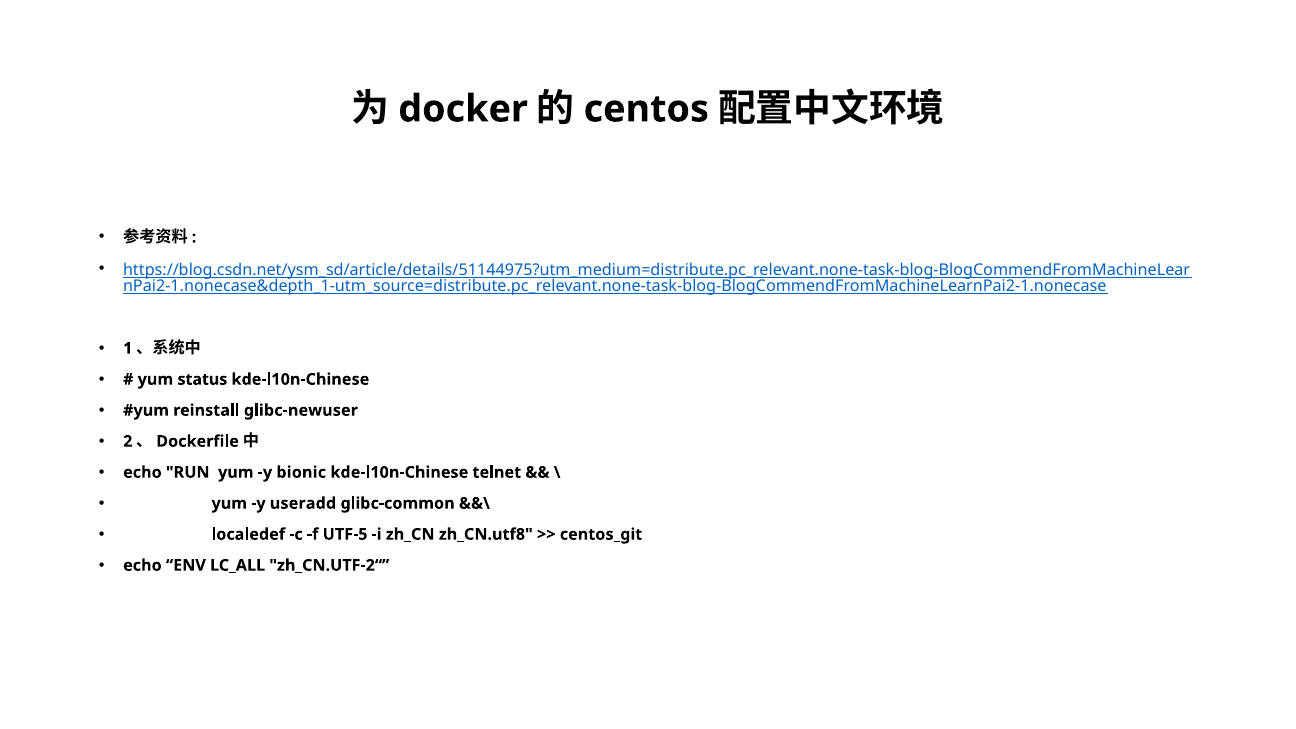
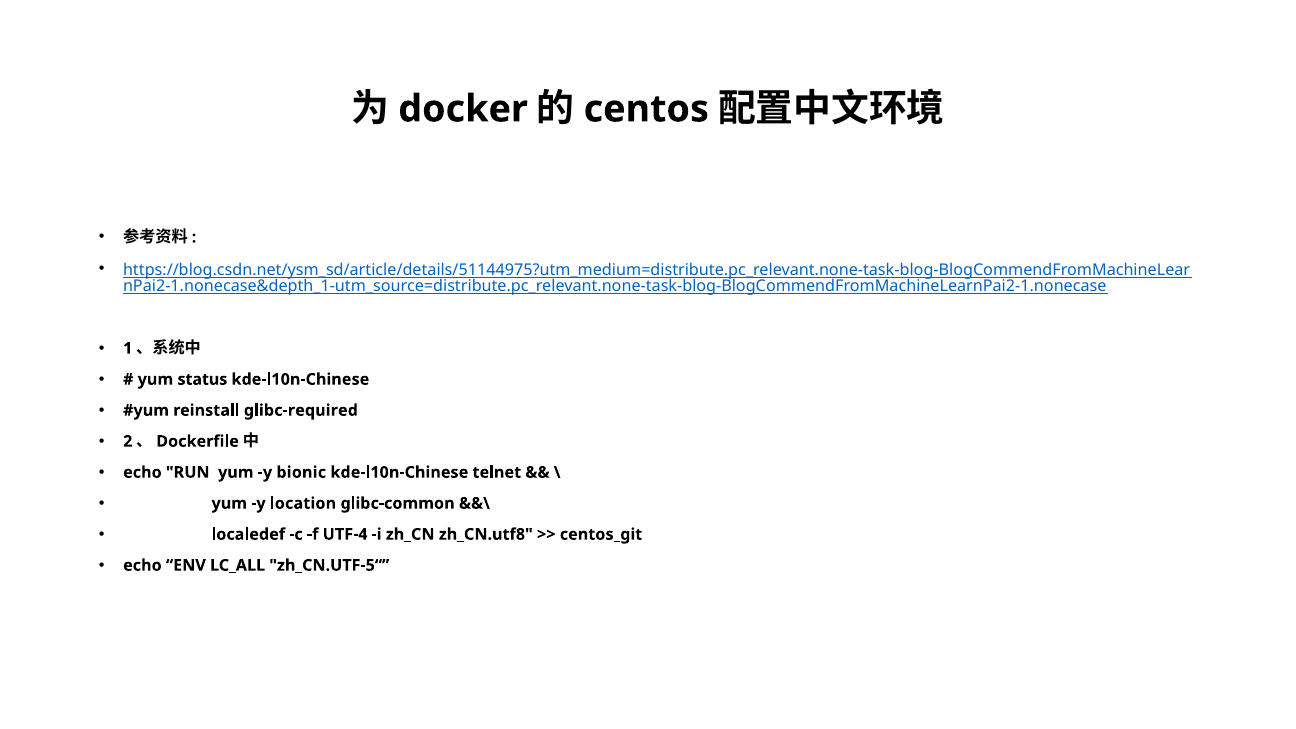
glibc-newuser: glibc-newuser -> glibc-required (301, 410)
useradd: useradd -> location (303, 503)
UTF-5: UTF-5 -> UTF-4 (345, 534)
zh_CN.UTF-2“: zh_CN.UTF-2“ -> zh_CN.UTF-5“ (329, 565)
